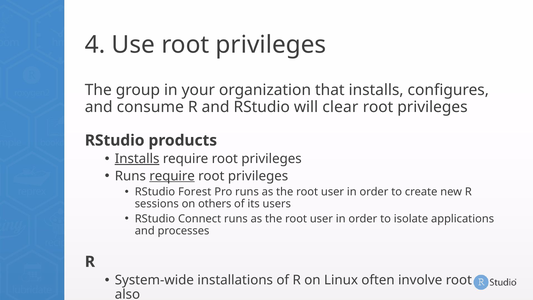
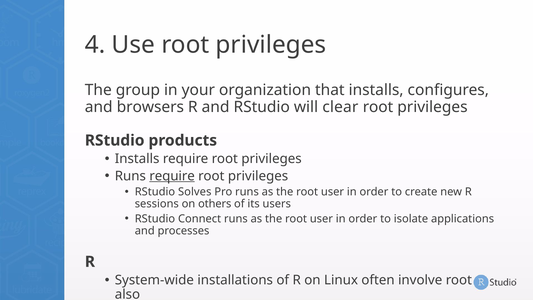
consume: consume -> browsers (150, 107)
Installs underline: present -> none (137, 159)
Forest: Forest -> Solves (195, 192)
